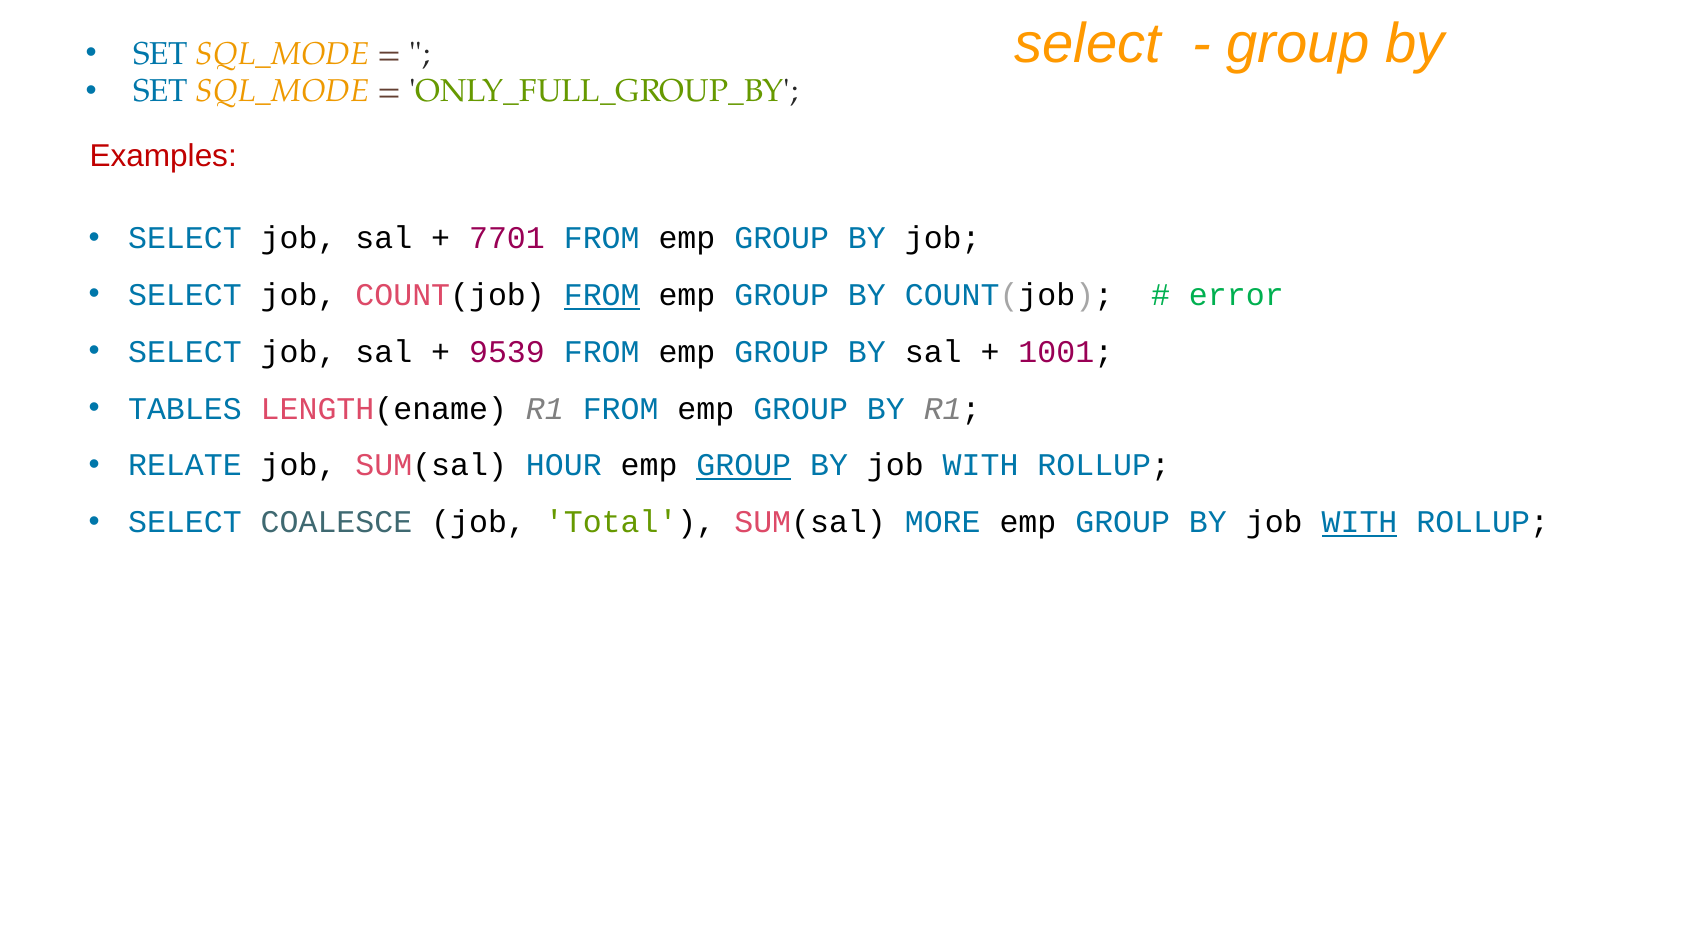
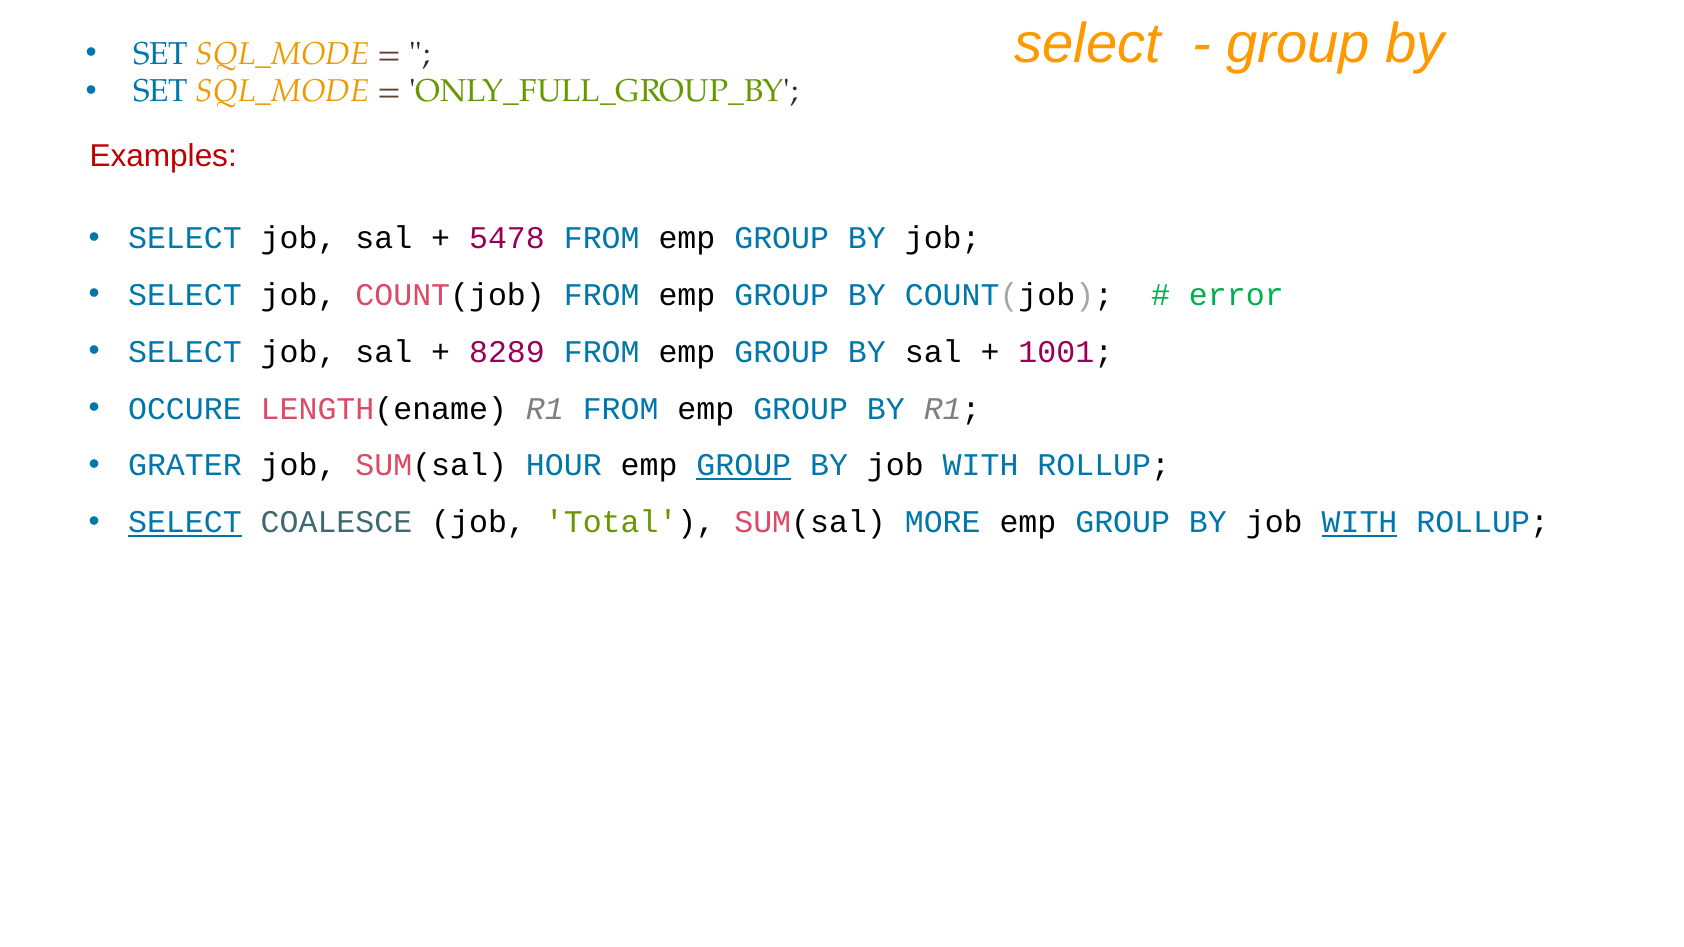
7701: 7701 -> 5478 (507, 238)
FROM underline: present -> none (602, 295)
9539: 9539 -> 8289 (507, 352)
TABLES: TABLES -> OCCURE (185, 409)
RELATE: RELATE -> GRATER (185, 466)
SELECT underline: none -> present (185, 523)
